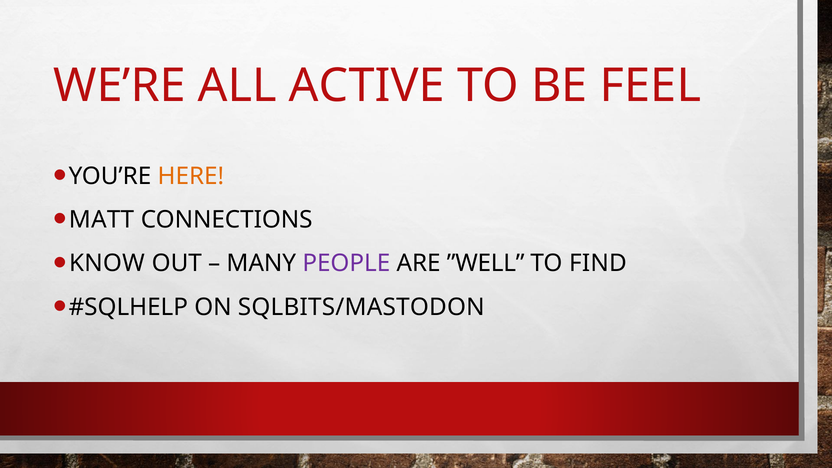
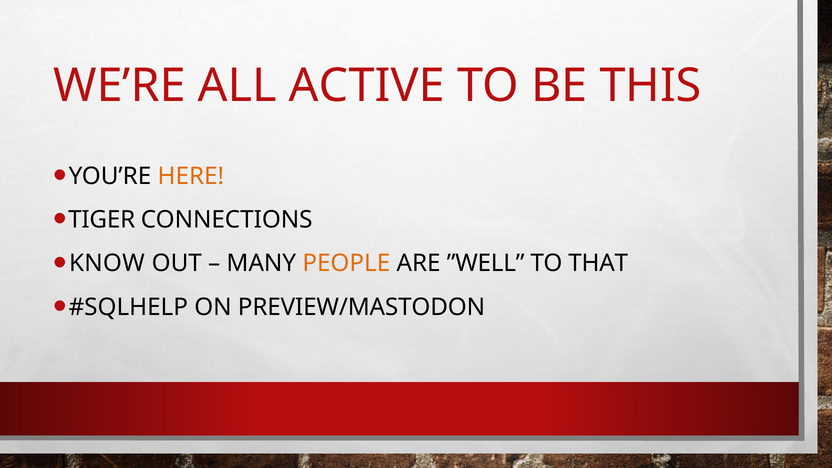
FEEL: FEEL -> THIS (651, 86)
MATT: MATT -> TIGER (102, 220)
PEOPLE colour: purple -> orange (346, 263)
FIND: FIND -> THAT (598, 263)
SQLBITS/MASTODON: SQLBITS/MASTODON -> PREVIEW/MASTODON (361, 307)
